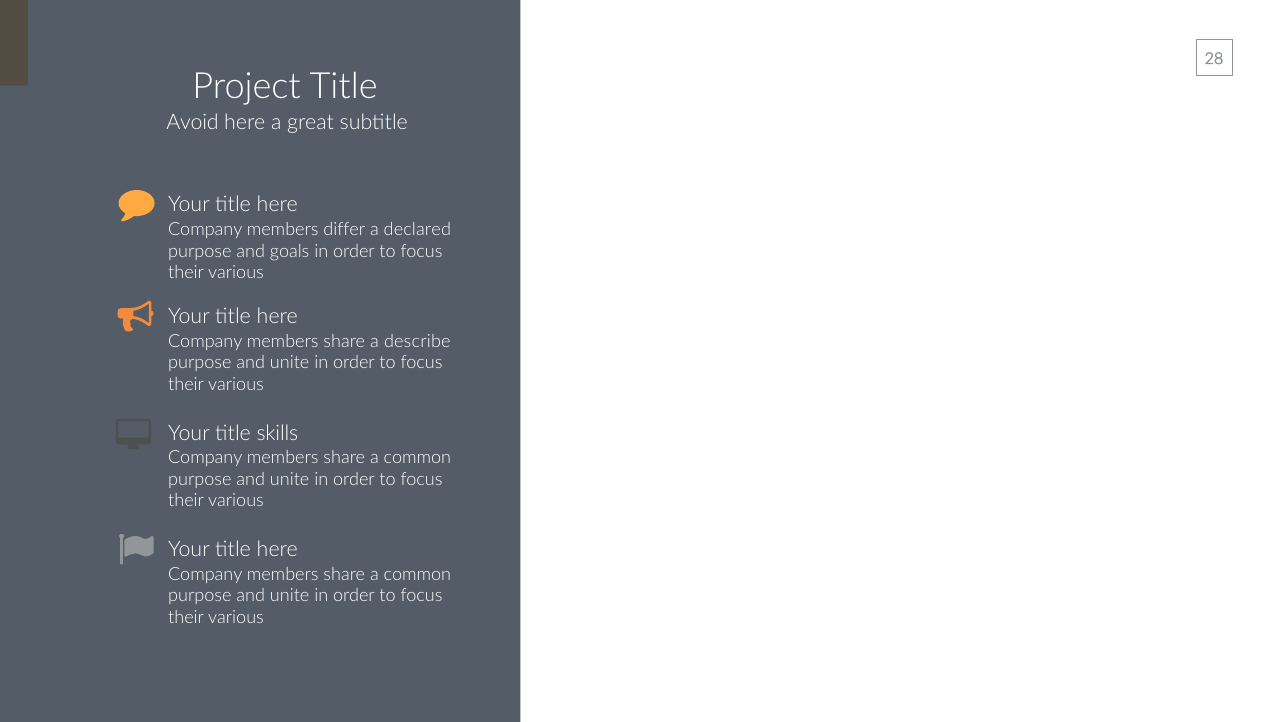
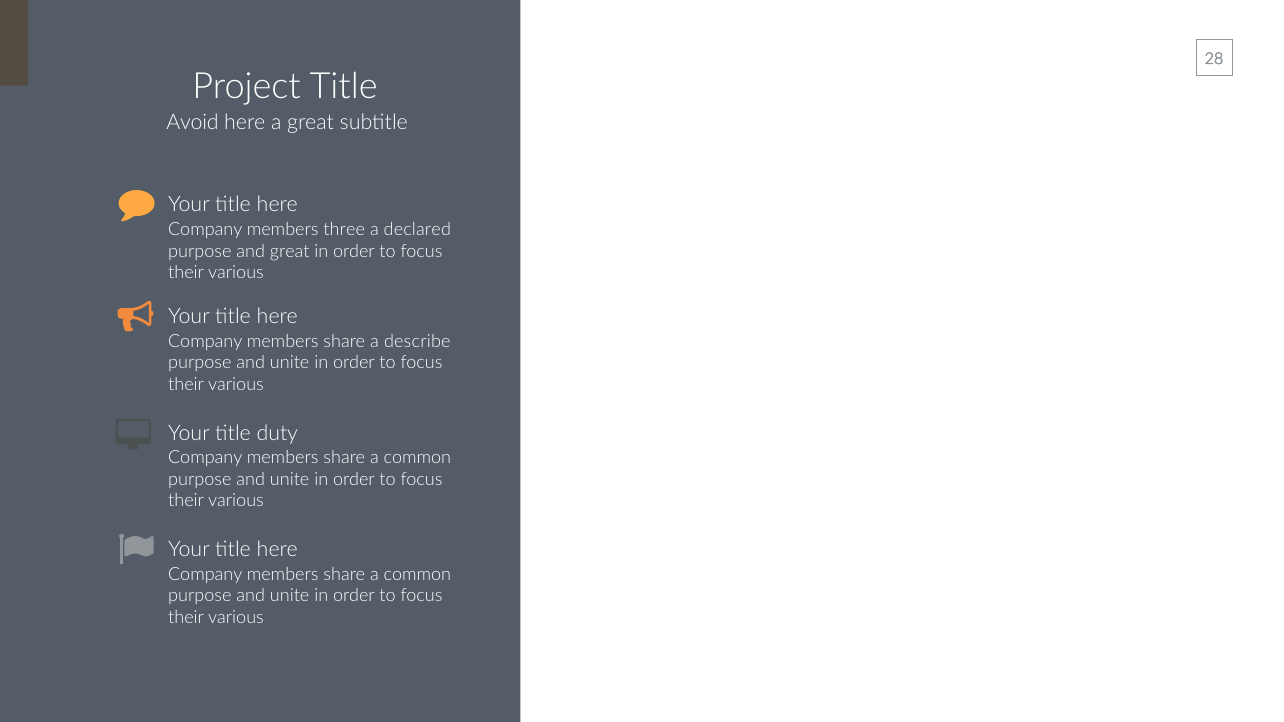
differ: differ -> three (344, 230)
and goals: goals -> great (290, 251)
skills: skills -> duty (277, 433)
